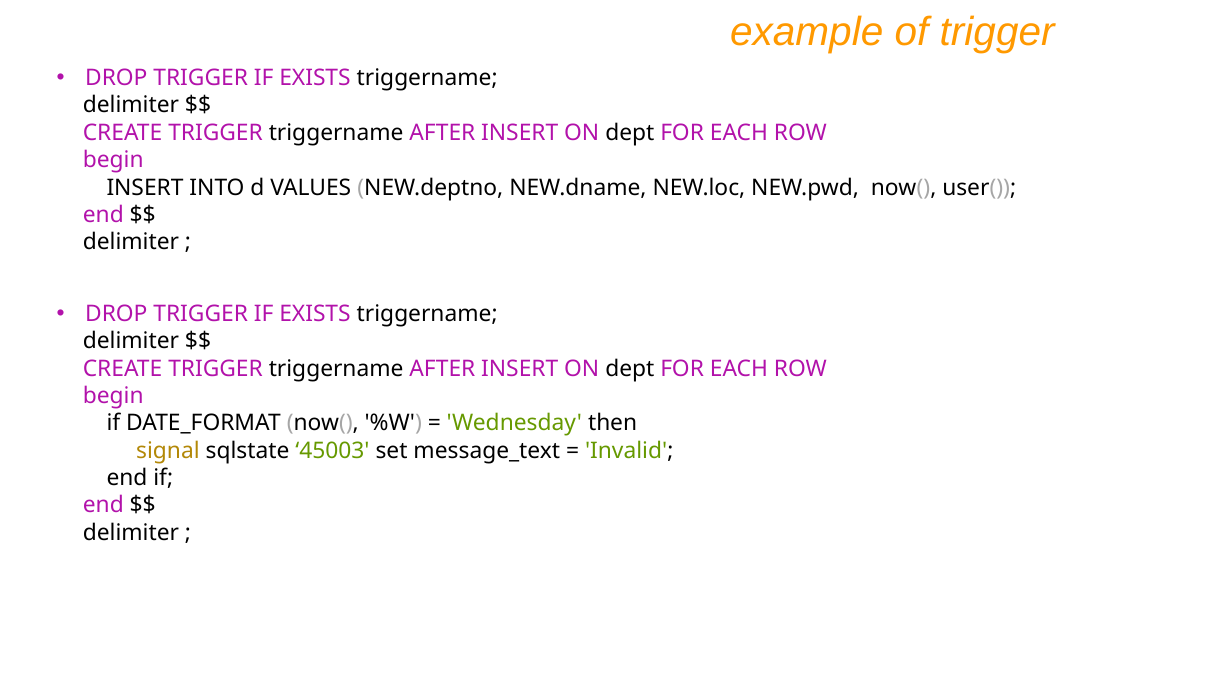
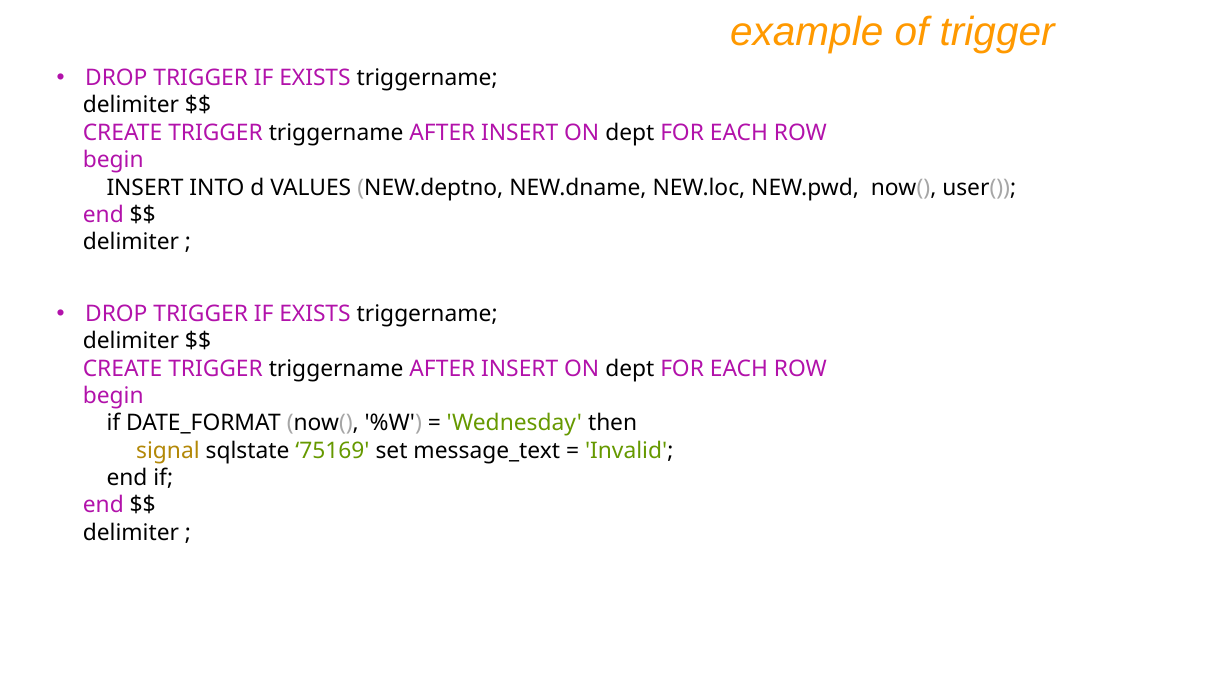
45003: 45003 -> 75169 (332, 451)
